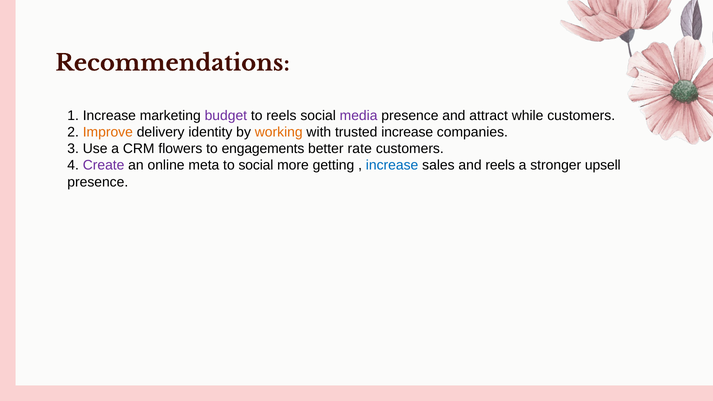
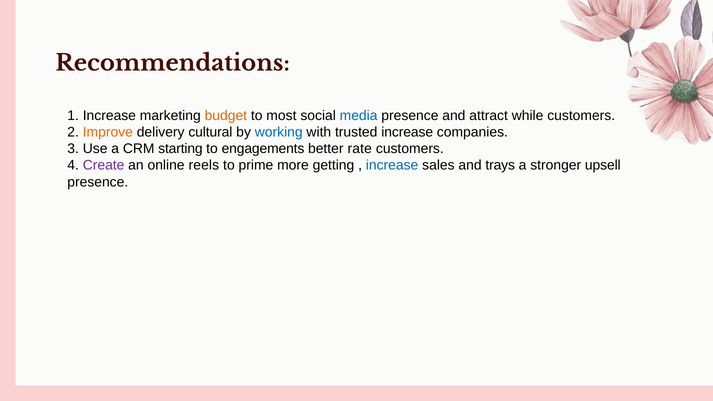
budget colour: purple -> orange (226, 115)
to reels: reels -> most (281, 115)
media colour: purple -> blue (359, 115)
identity: identity -> cultural (210, 132)
working colour: orange -> blue (279, 132)
flowers: flowers -> starting (180, 149)
meta: meta -> reels (204, 165)
to social: social -> prime (256, 165)
and reels: reels -> trays (500, 165)
